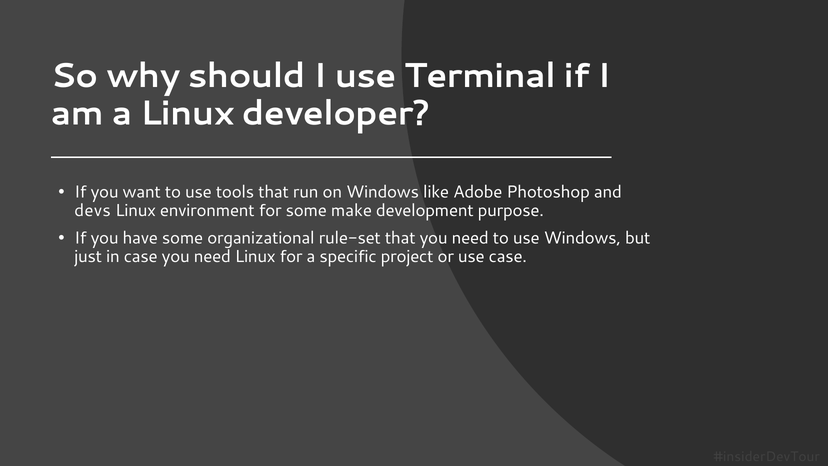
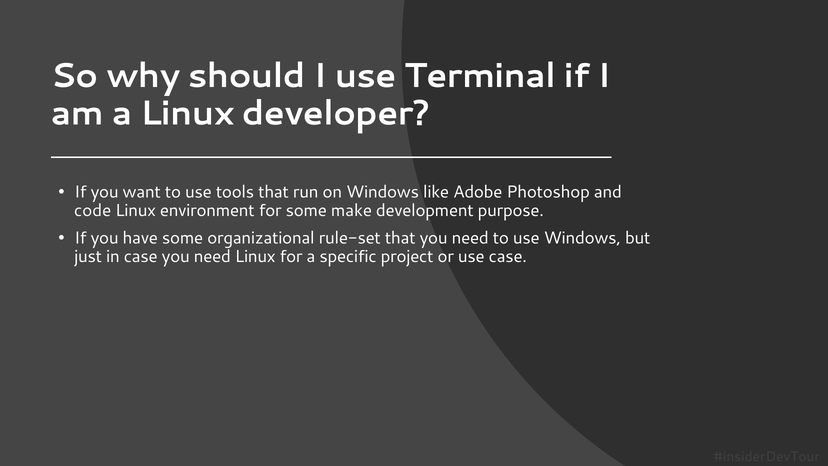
devs: devs -> code (93, 211)
